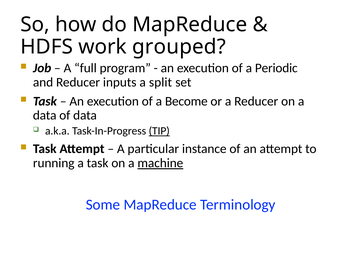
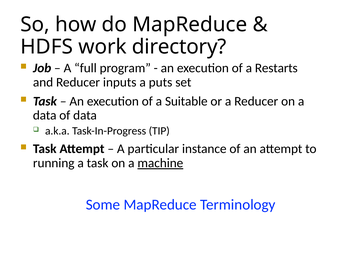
grouped: grouped -> directory (179, 47)
Periodic: Periodic -> Restarts (276, 68)
split: split -> puts (161, 82)
Become: Become -> Suitable (186, 101)
TIP underline: present -> none (159, 131)
